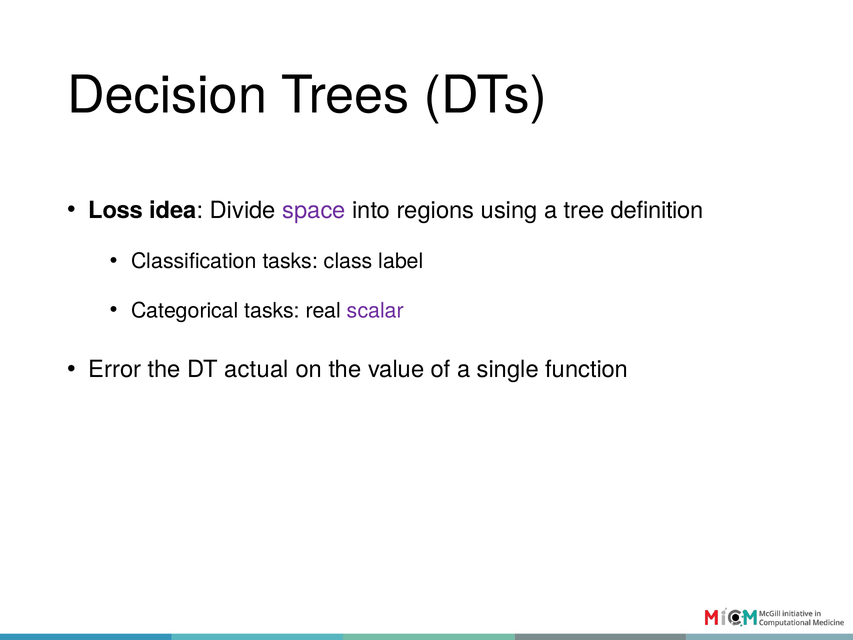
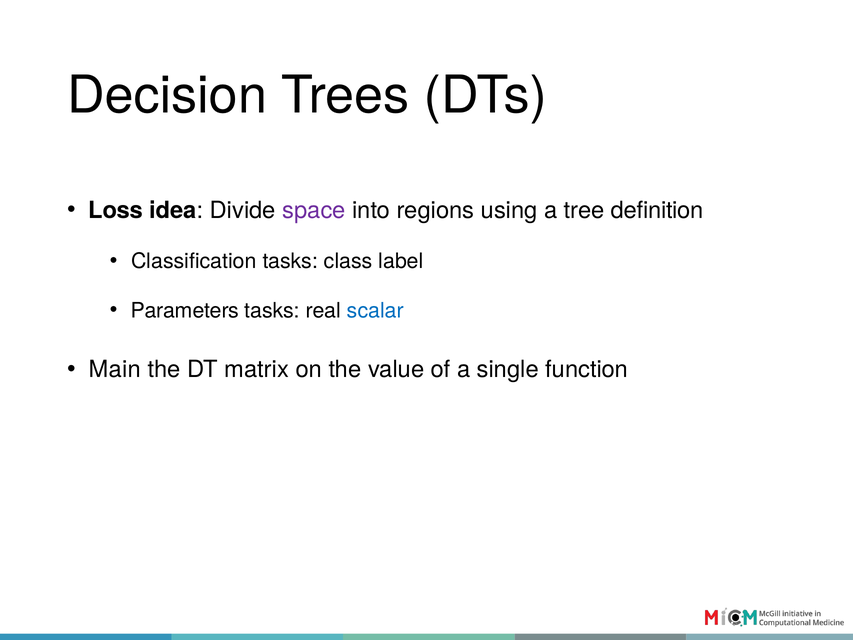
Categorical: Categorical -> Parameters (185, 310)
scalar colour: purple -> blue (375, 310)
Error: Error -> Main (115, 369)
actual: actual -> matrix (257, 369)
